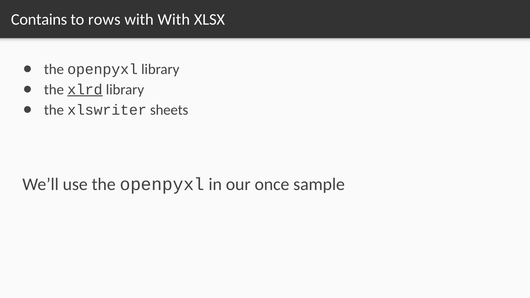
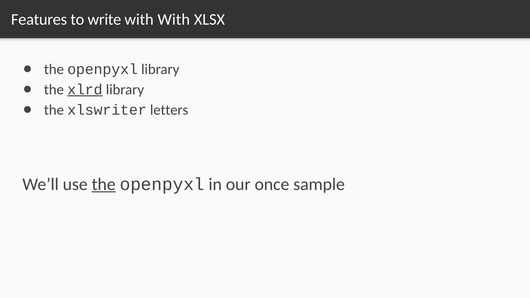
Contains: Contains -> Features (39, 20)
rows: rows -> write (104, 20)
sheets: sheets -> letters (169, 110)
the underline: none -> present (104, 184)
